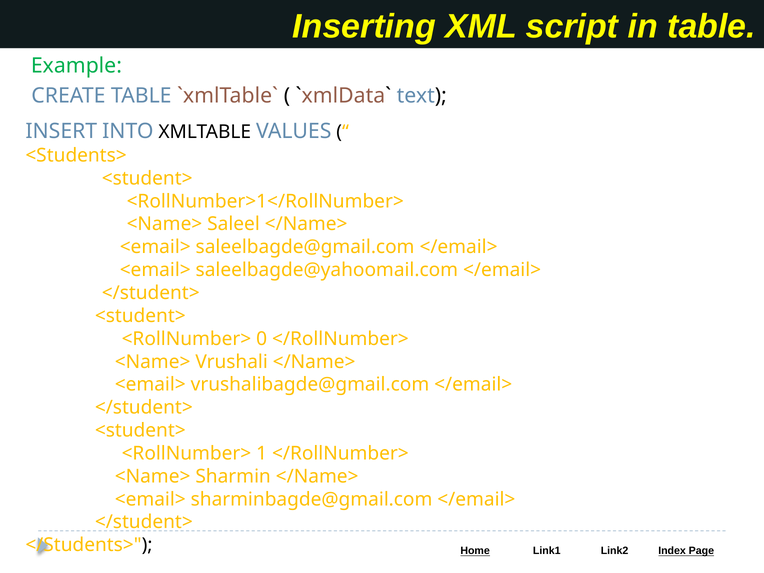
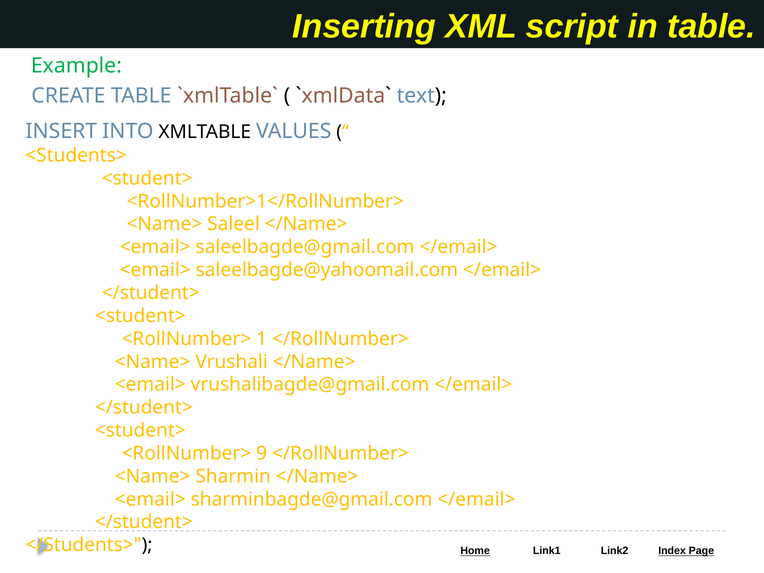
0: 0 -> 1 (262, 339)
1: 1 -> 9 (262, 453)
